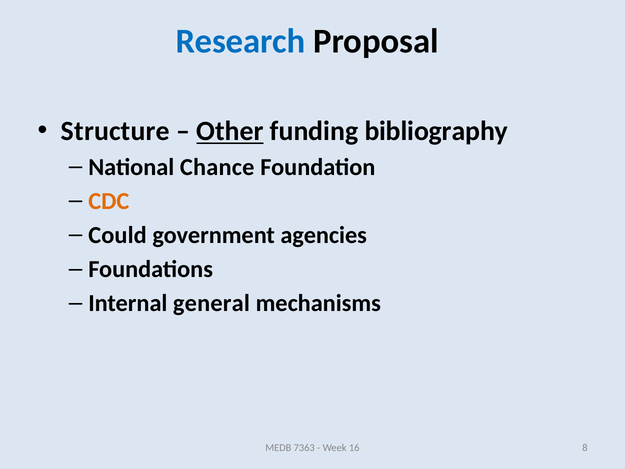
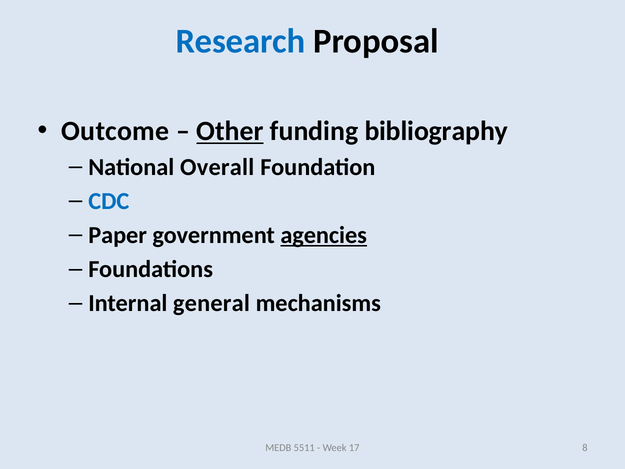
Structure: Structure -> Outcome (115, 131)
Chance: Chance -> Overall (217, 167)
CDC colour: orange -> blue (109, 201)
Could: Could -> Paper (118, 235)
agencies underline: none -> present (324, 235)
7363: 7363 -> 5511 (304, 448)
16: 16 -> 17 (354, 448)
